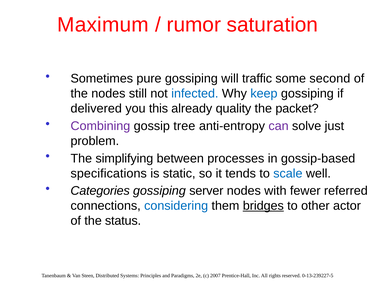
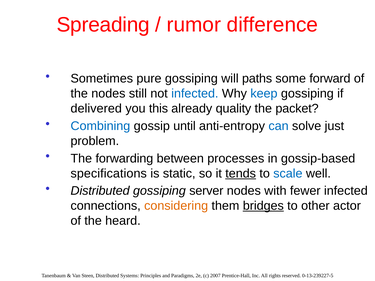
Maximum: Maximum -> Spreading (103, 25)
saturation: saturation -> difference (272, 25)
traffic: traffic -> paths (257, 79)
second: second -> forward (330, 79)
Combining colour: purple -> blue (100, 126)
tree: tree -> until (184, 126)
can colour: purple -> blue (279, 126)
simplifying: simplifying -> forwarding (124, 159)
tends underline: none -> present (241, 174)
Categories: Categories -> Distributed (100, 191)
fewer referred: referred -> infected (346, 191)
considering colour: blue -> orange (176, 206)
status: status -> heard (123, 221)
